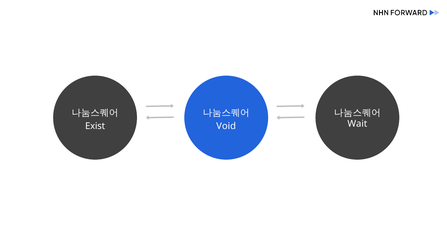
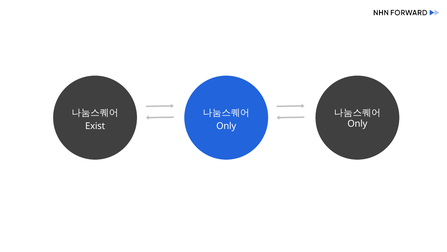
Wait: Wait -> Only (357, 124)
Void: Void -> Only (226, 126)
